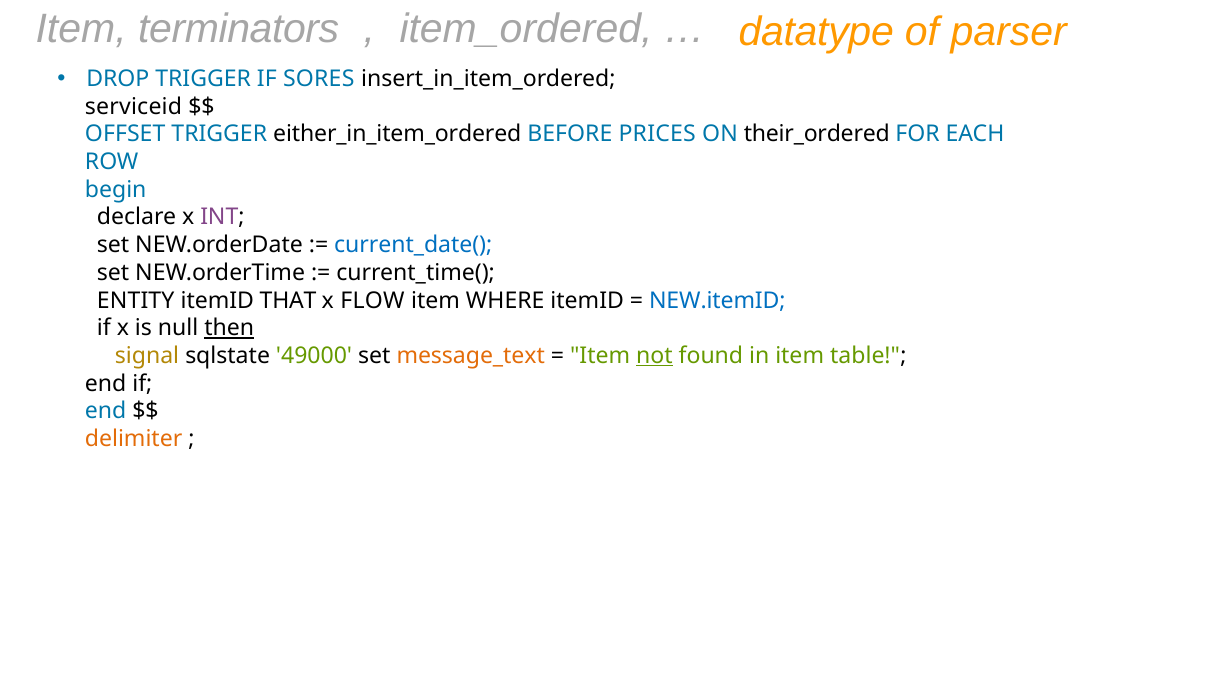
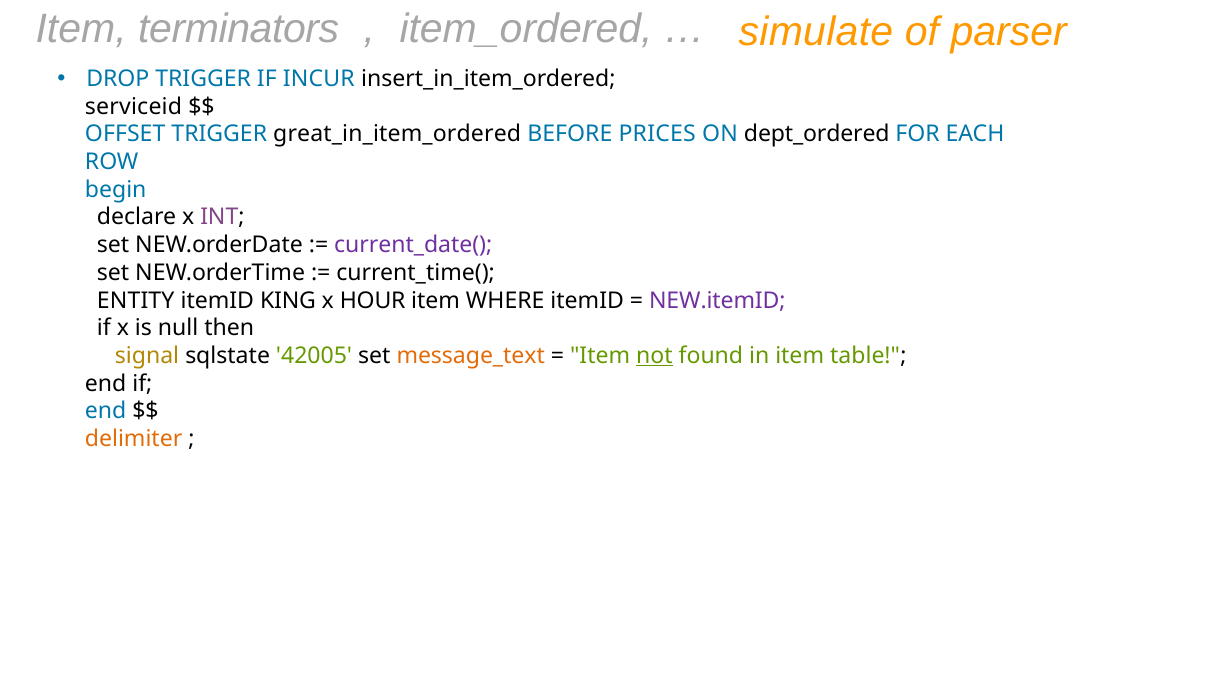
datatype: datatype -> simulate (816, 32)
SORES: SORES -> INCUR (319, 79)
either_in_item_ordered: either_in_item_ordered -> great_in_item_ordered (397, 134)
their_ordered: their_ordered -> dept_ordered (817, 134)
current_date( colour: blue -> purple (413, 245)
THAT: THAT -> KING (288, 300)
FLOW: FLOW -> HOUR (373, 300)
NEW.itemID colour: blue -> purple (717, 300)
then underline: present -> none (229, 328)
49000: 49000 -> 42005 (314, 356)
